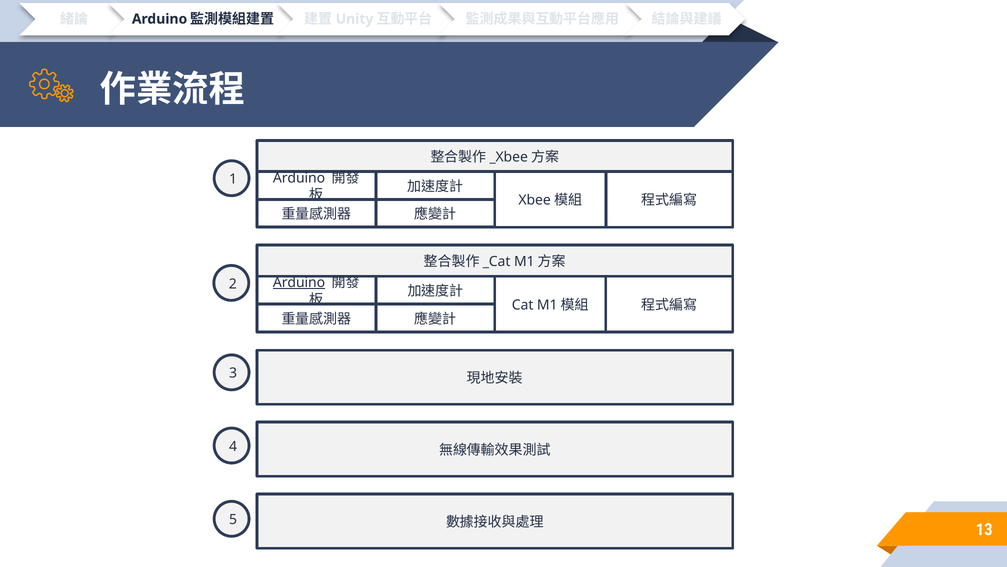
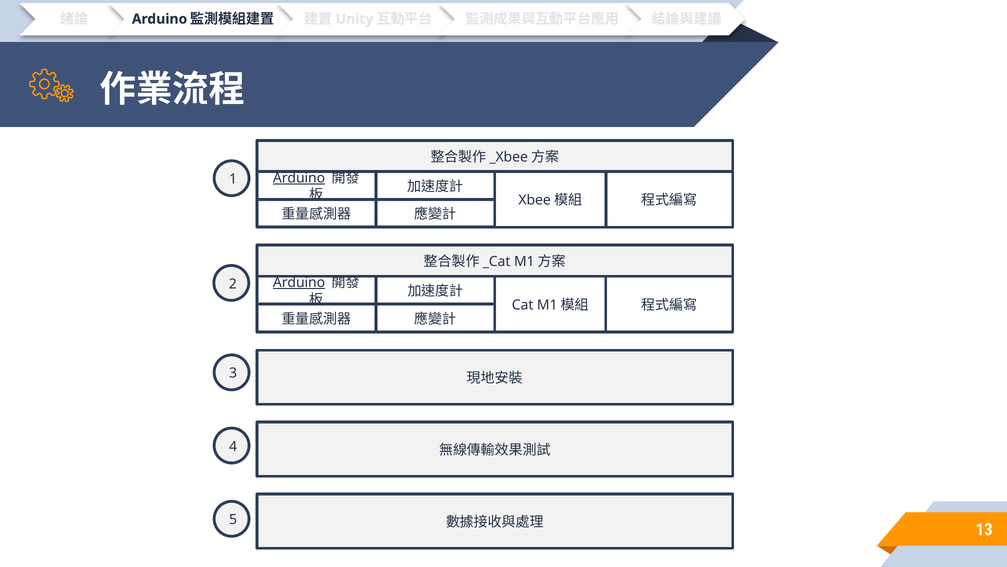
Arduino underline: none -> present (299, 178)
